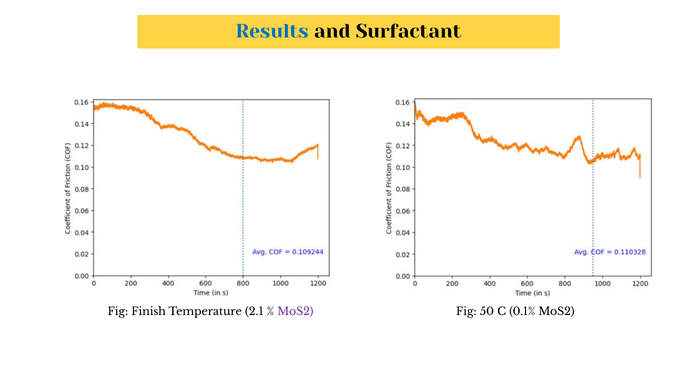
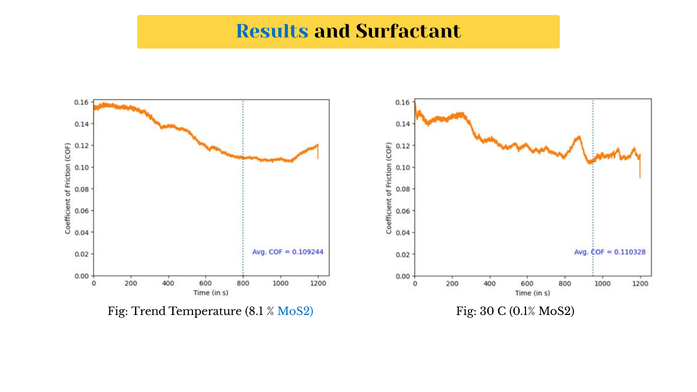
Finish: Finish -> Trend (149, 312)
2.1: 2.1 -> 8.1 (254, 312)
MoS2 colour: purple -> blue (295, 312)
50: 50 -> 30 (487, 312)
